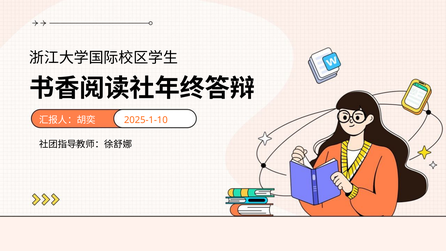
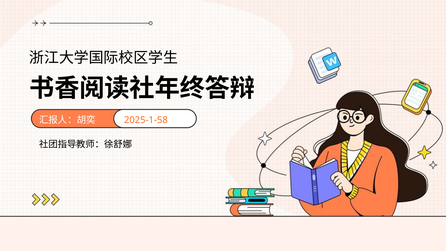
2025-1-10: 2025-1-10 -> 2025-1-58 (146, 120)
